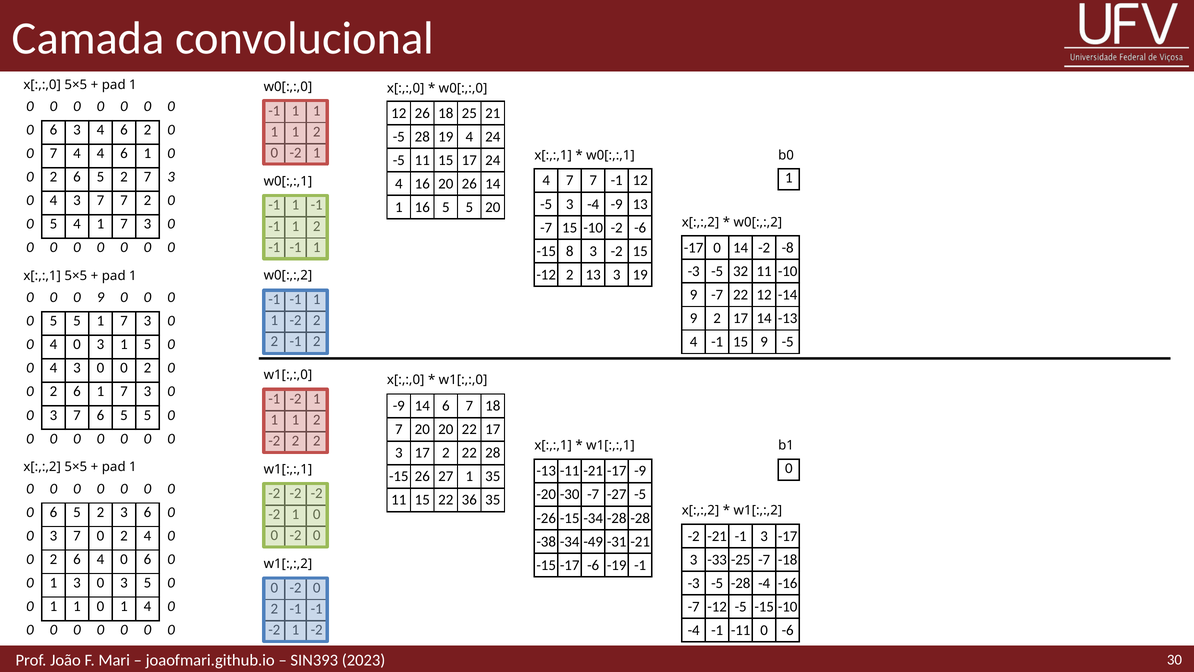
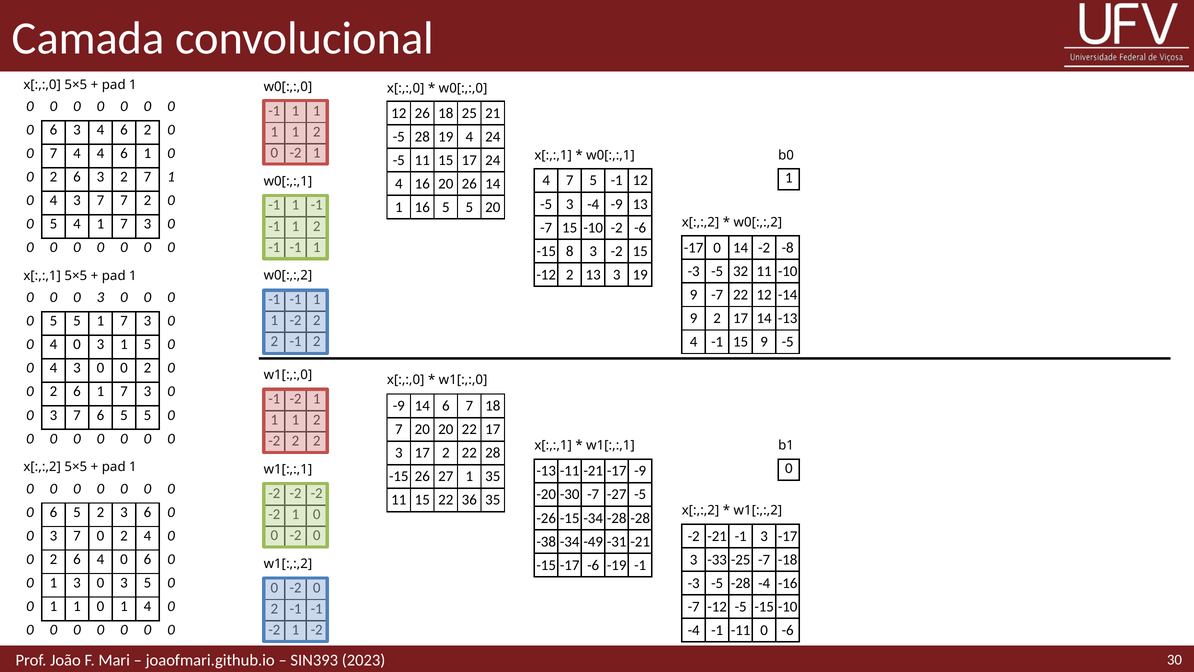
2 6 5: 5 -> 3 (101, 177)
2 7 3: 3 -> 1 (171, 177)
4 7 7: 7 -> 5 (593, 180)
0 0 0 9: 9 -> 3 (101, 297)
